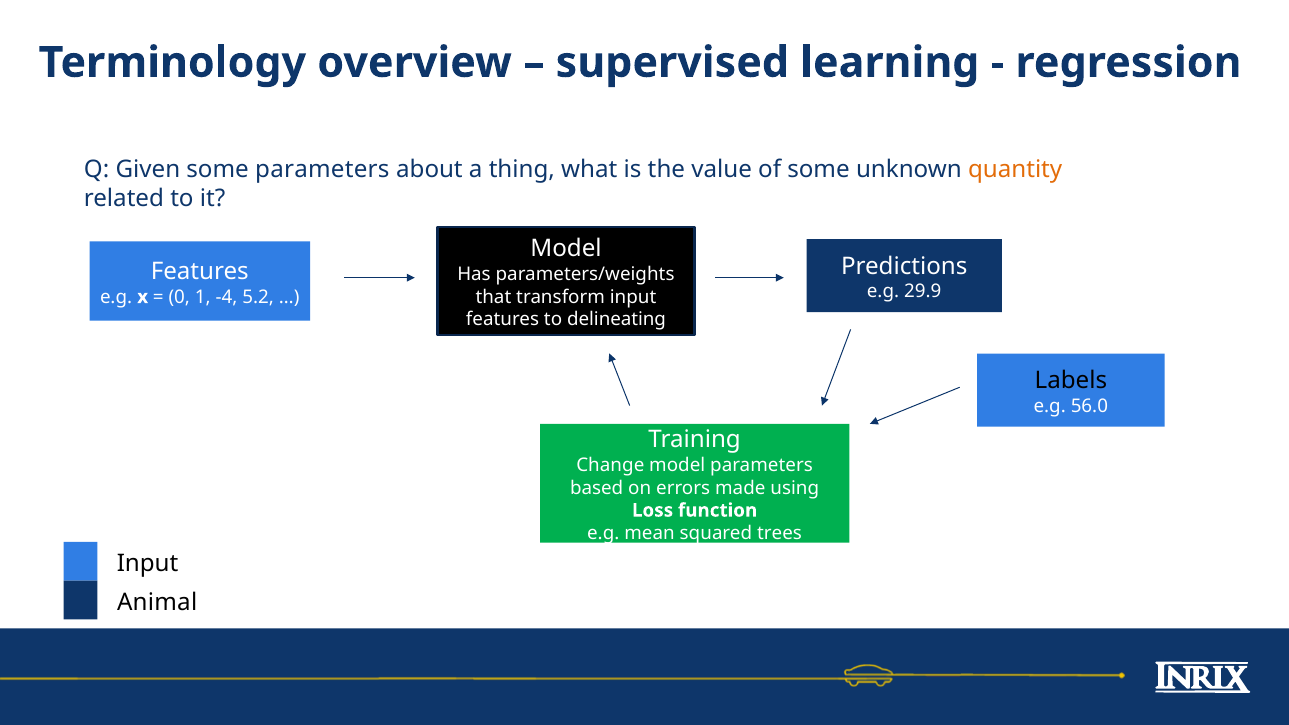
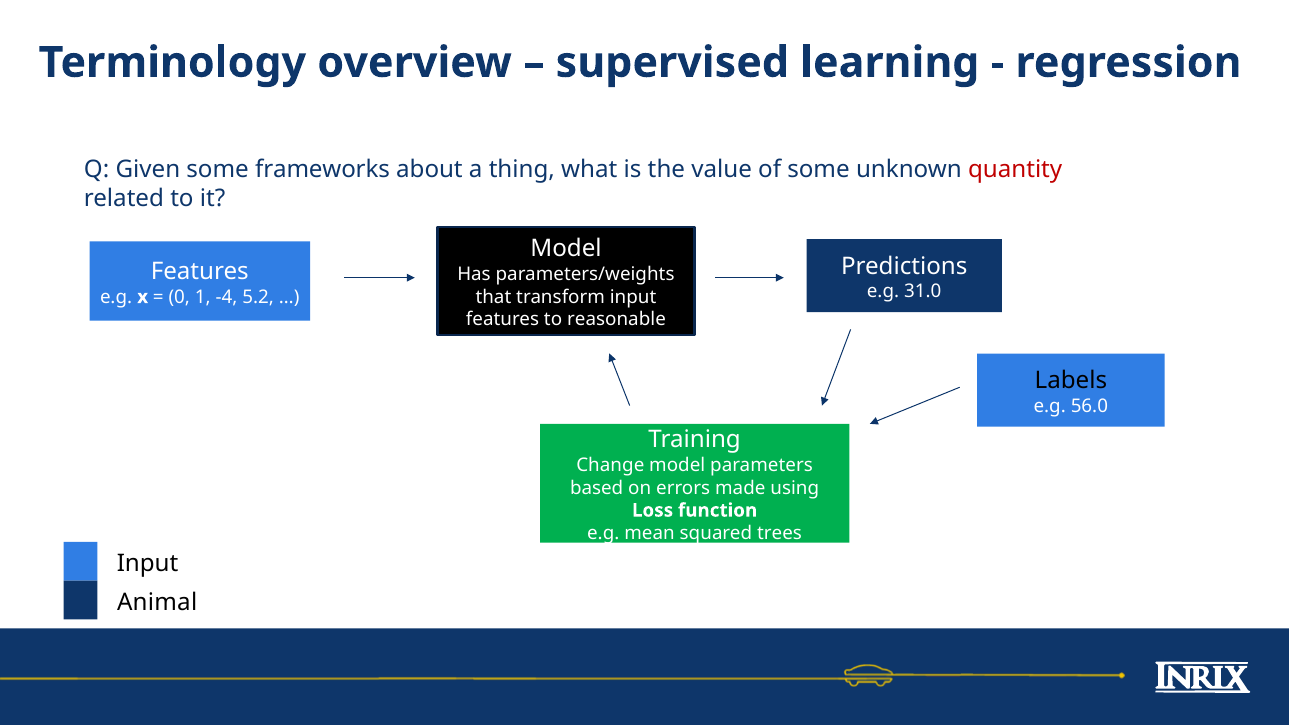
some parameters: parameters -> frameworks (323, 170)
quantity colour: orange -> red (1015, 170)
29.9: 29.9 -> 31.0 (923, 291)
delineating: delineating -> reasonable (617, 319)
